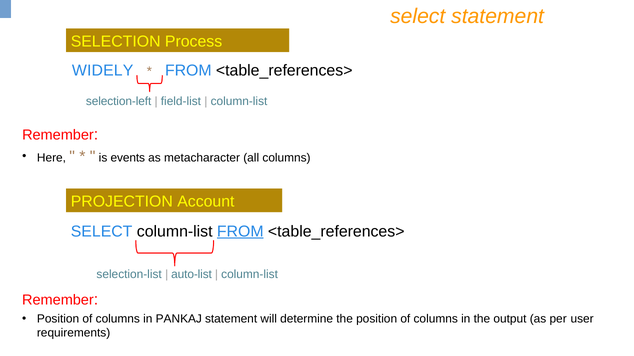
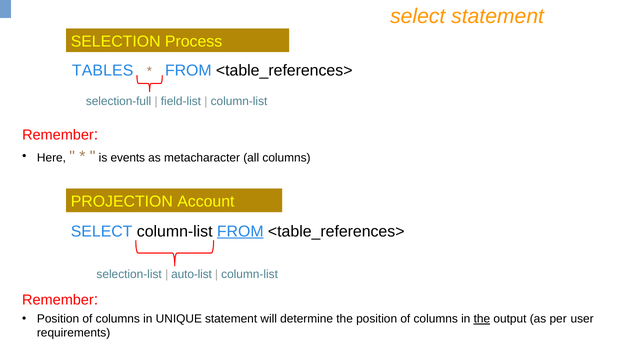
WIDELY: WIDELY -> TABLES (103, 71)
selection-left: selection-left -> selection-full (119, 101)
PANKAJ: PANKAJ -> UNIQUE (179, 319)
the underline: none -> present (482, 319)
